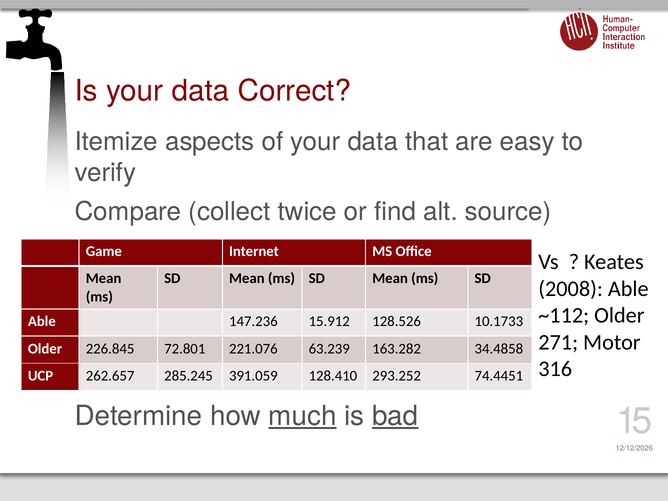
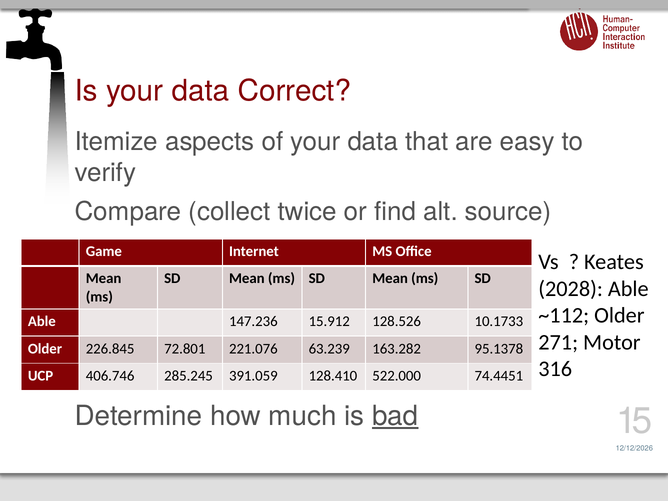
2008: 2008 -> 2028 (571, 289)
34.4858: 34.4858 -> 95.1378 (499, 349)
262.657: 262.657 -> 406.746 (110, 376)
293.252: 293.252 -> 522.000 (397, 376)
much underline: present -> none (302, 416)
